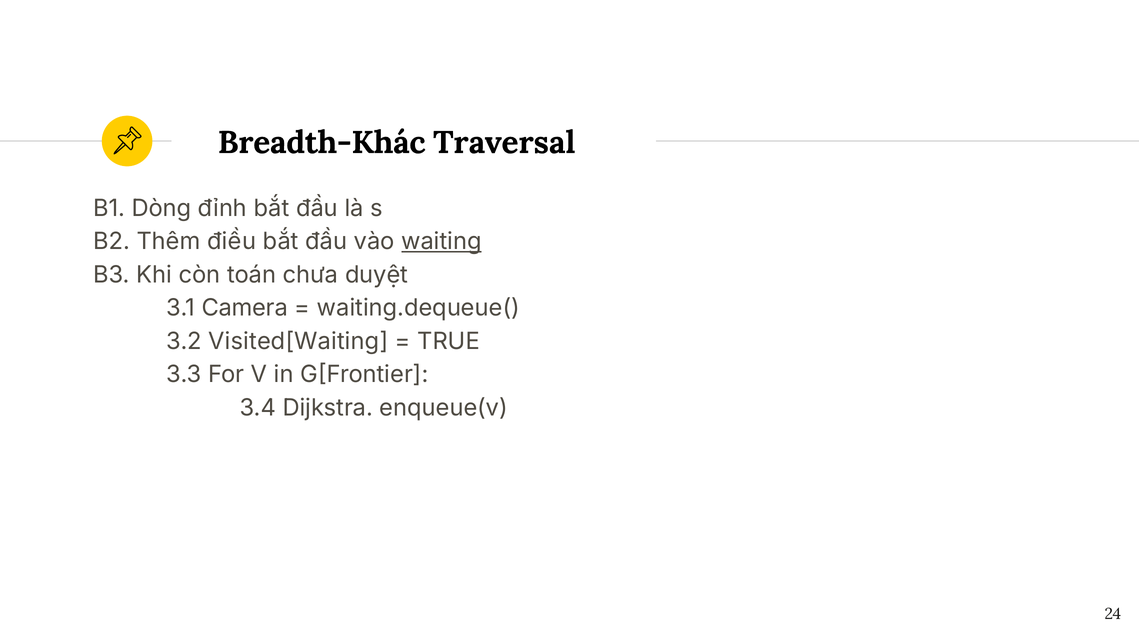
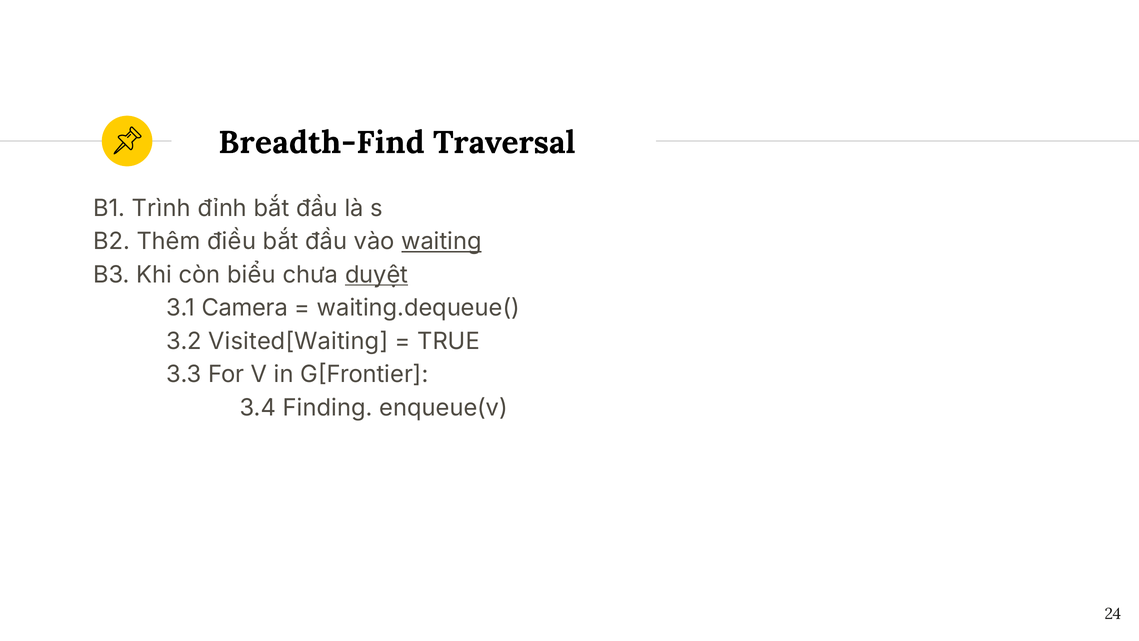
Breadth-Khác: Breadth-Khác -> Breadth-Find (321, 143)
Dòng: Dòng -> Trình (161, 208)
toán: toán -> biểu (251, 275)
duyệt underline: none -> present (377, 275)
Dijkstra: Dijkstra -> Finding (328, 408)
